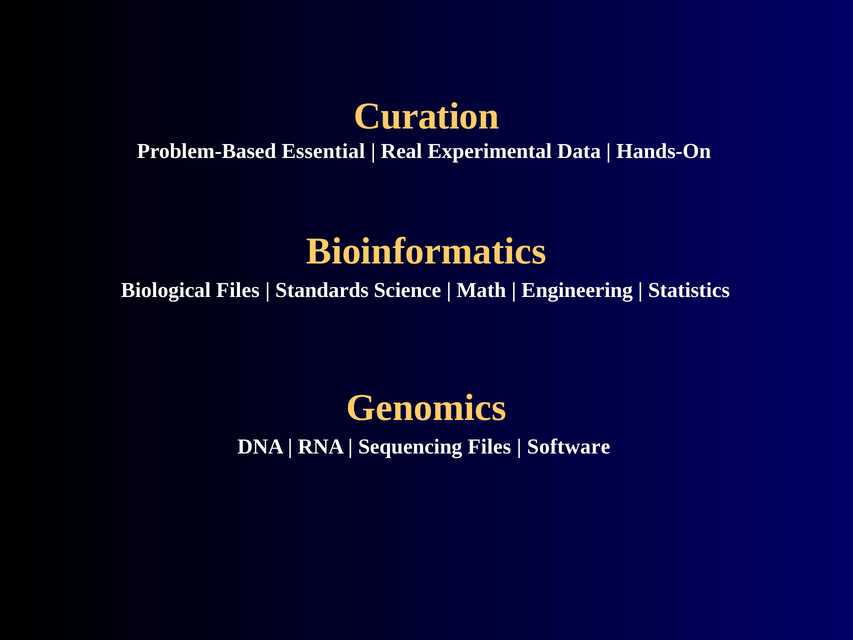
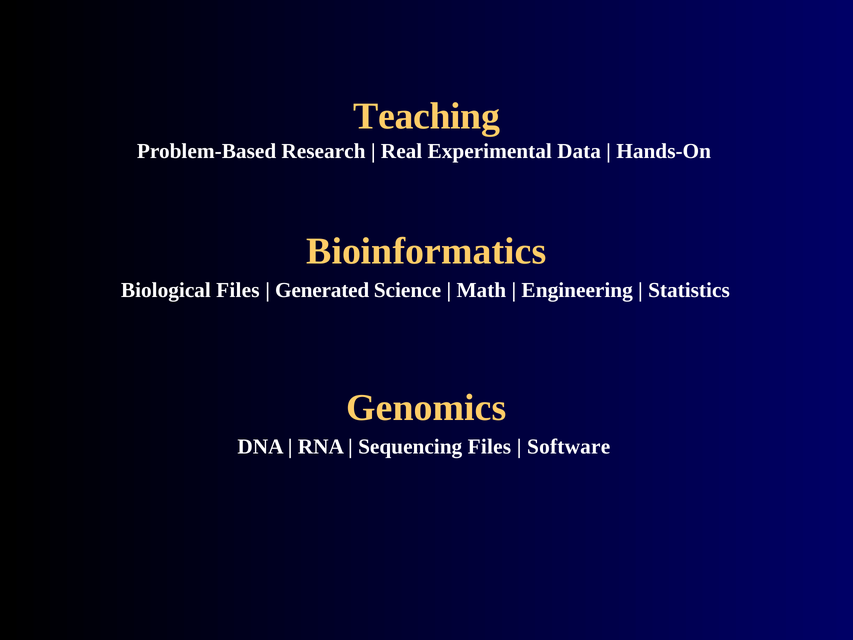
Curation: Curation -> Teaching (427, 116)
Essential: Essential -> Research (323, 151)
Standards: Standards -> Generated (322, 290)
